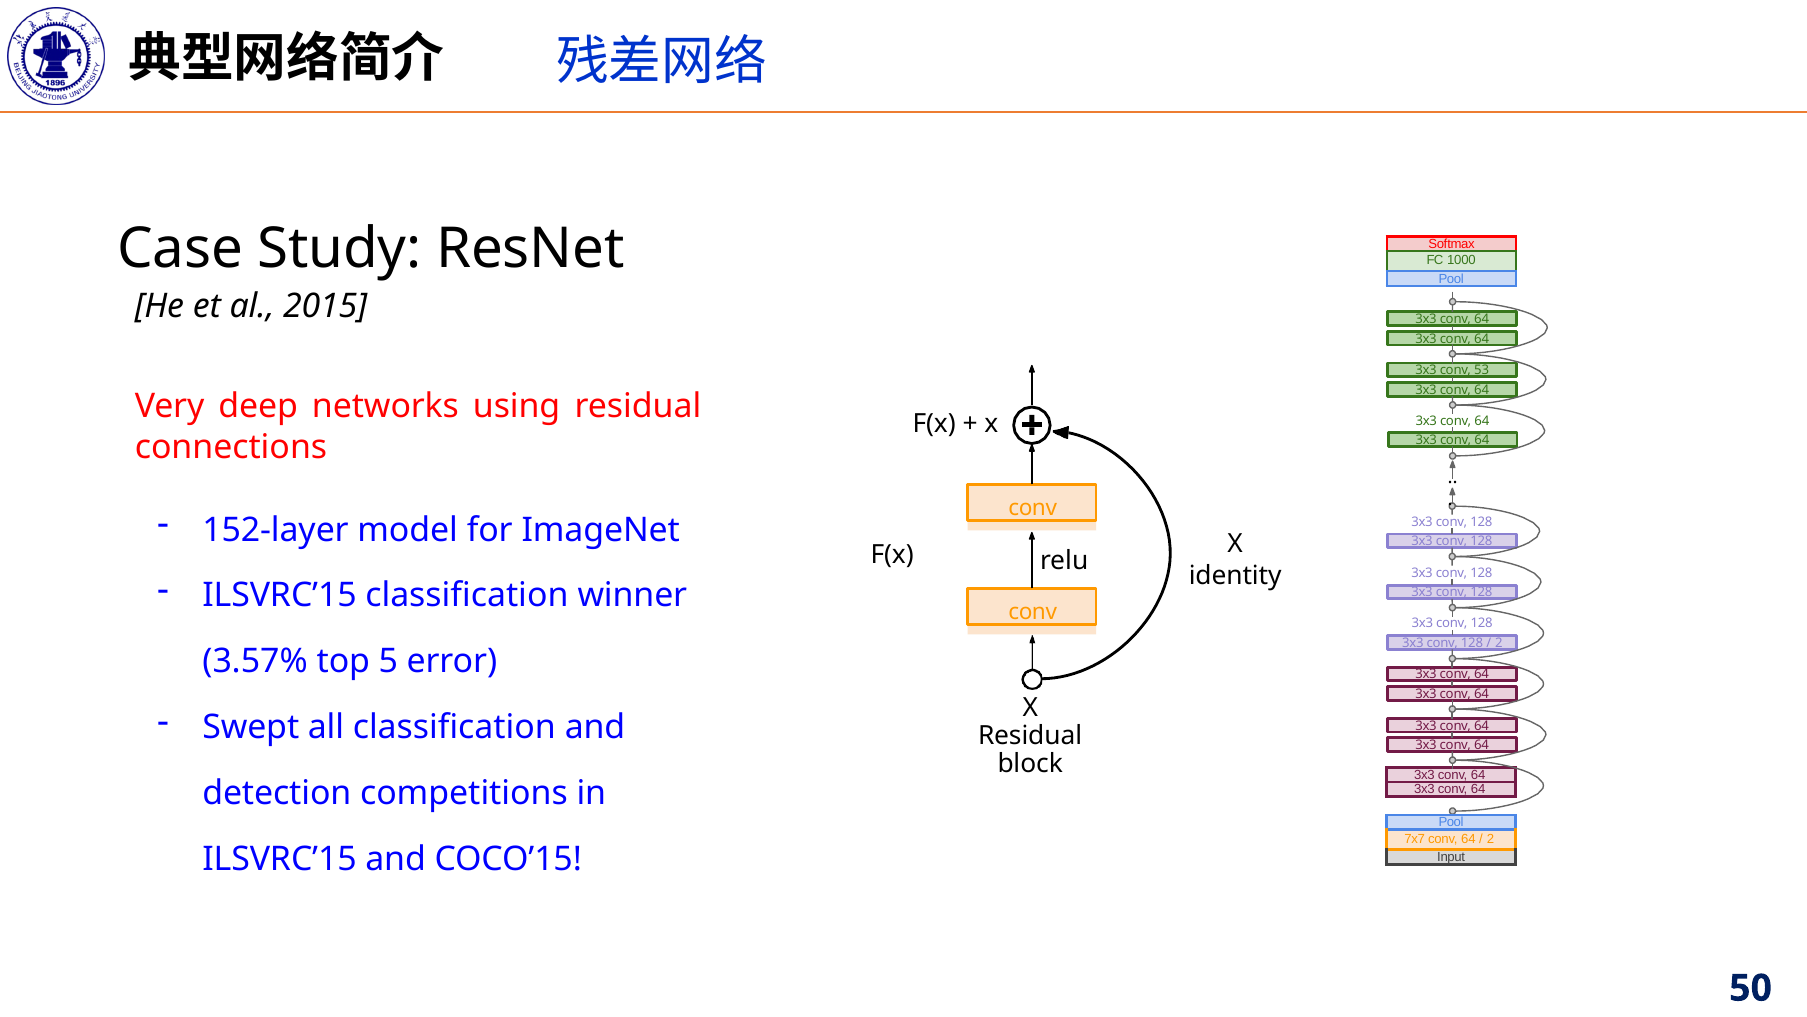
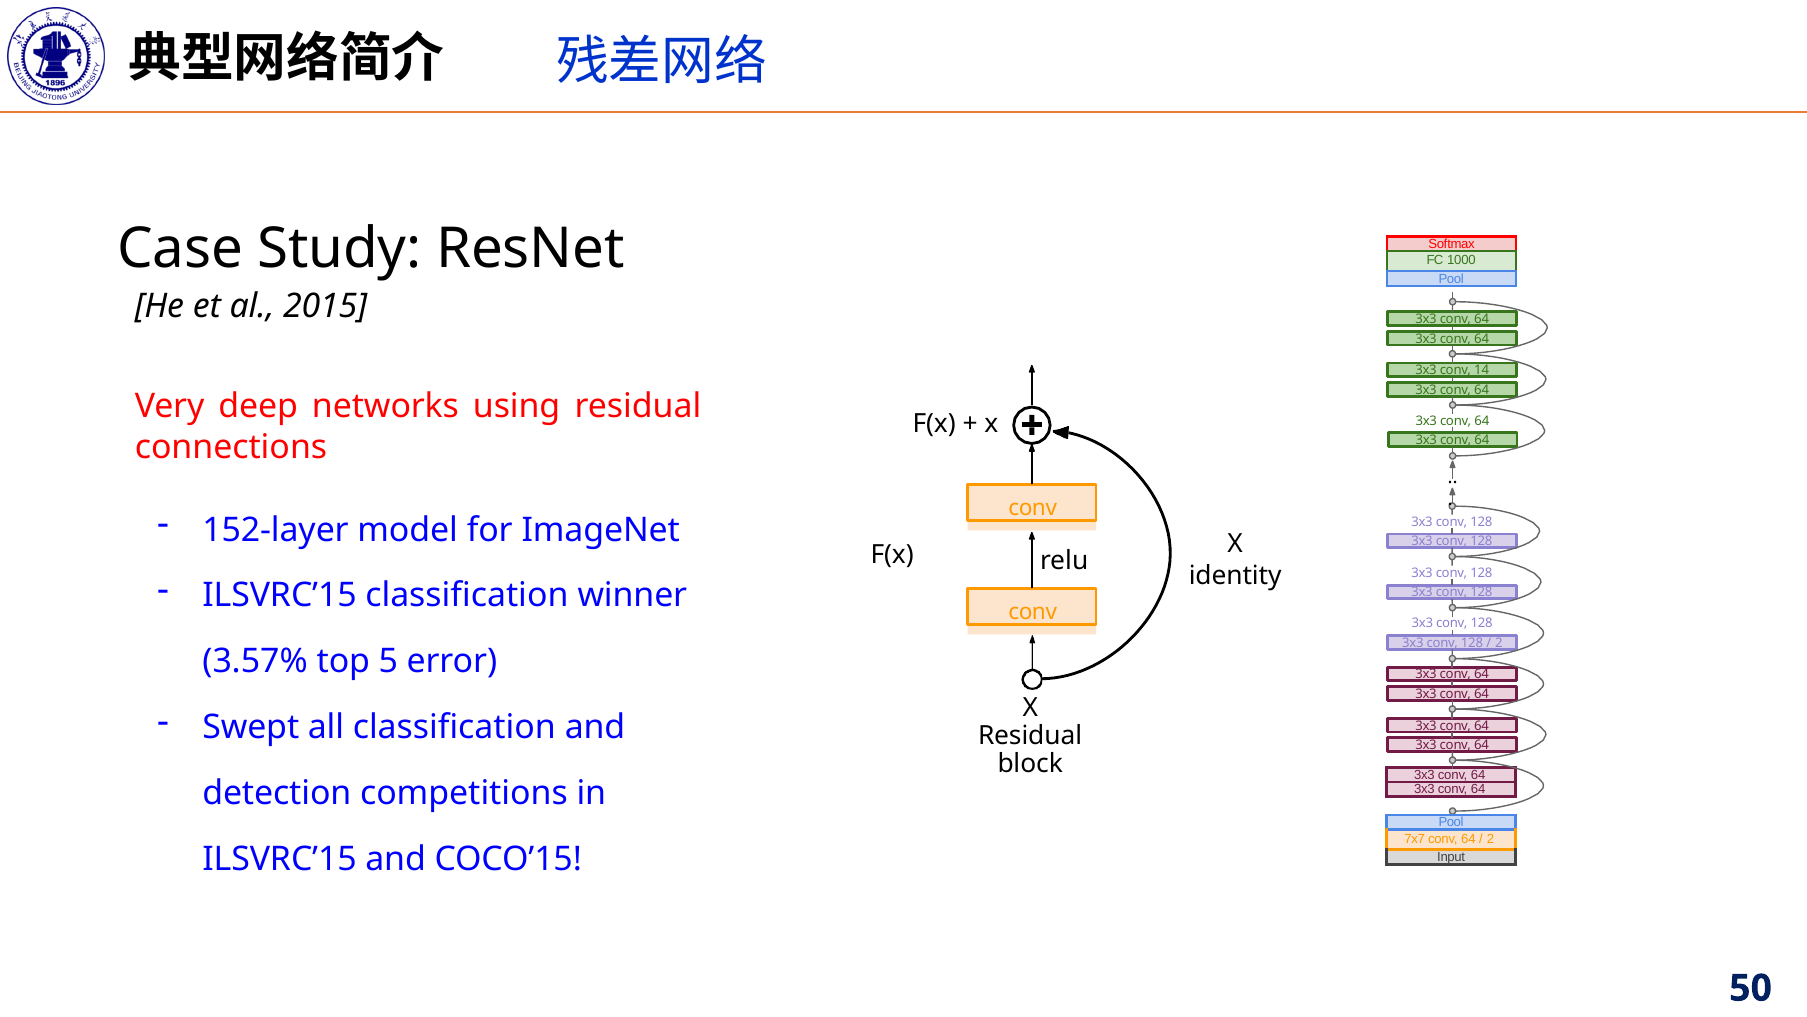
53: 53 -> 14 (1482, 370)
